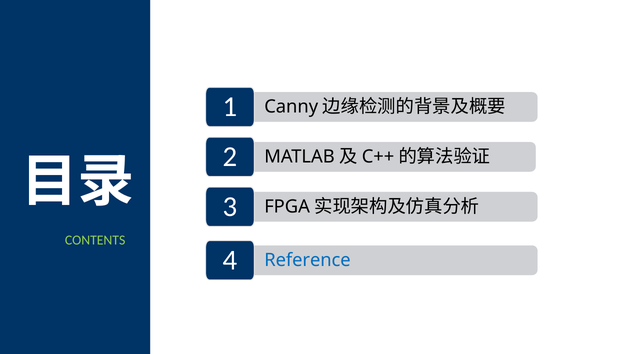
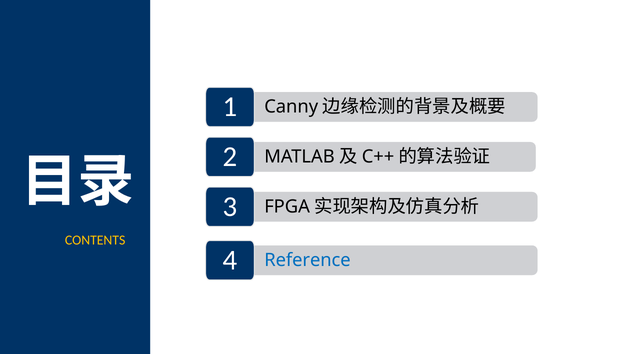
CONTENTS colour: light green -> yellow (95, 240)
